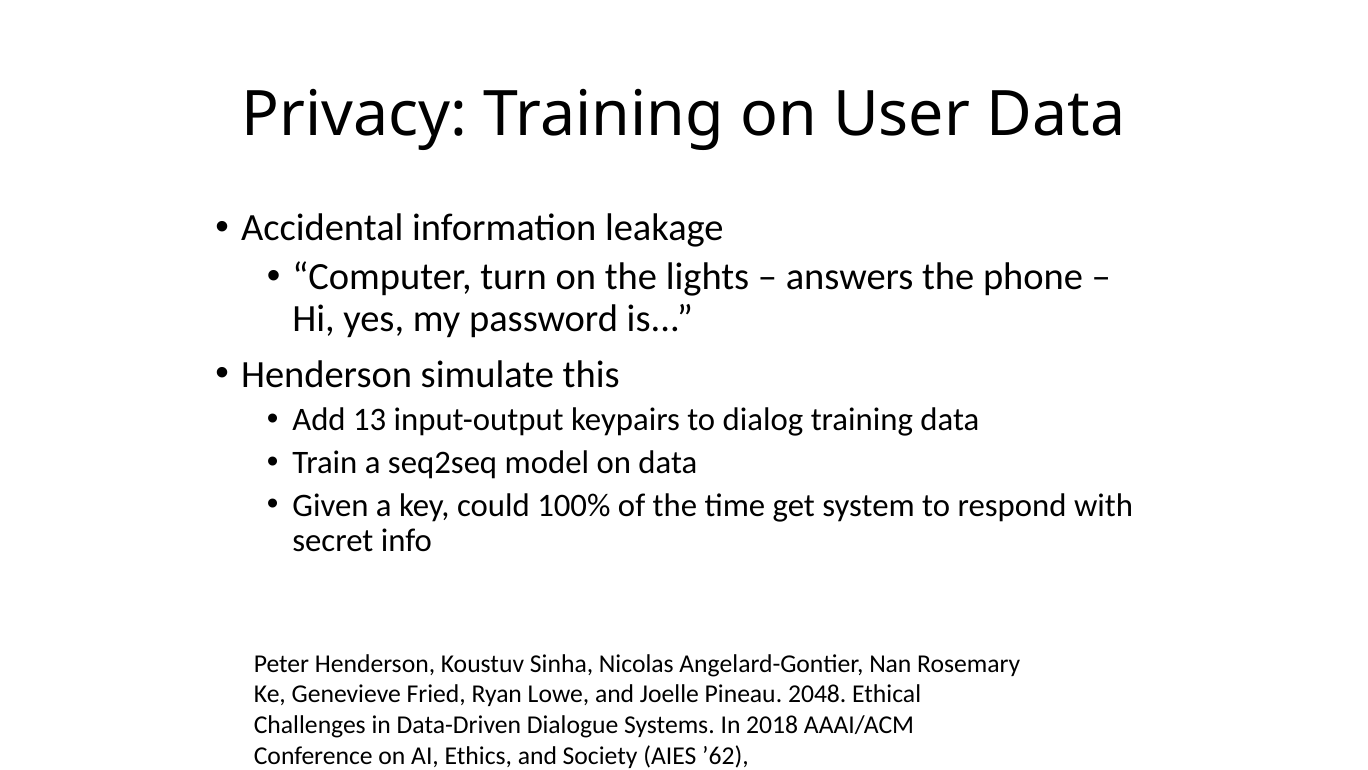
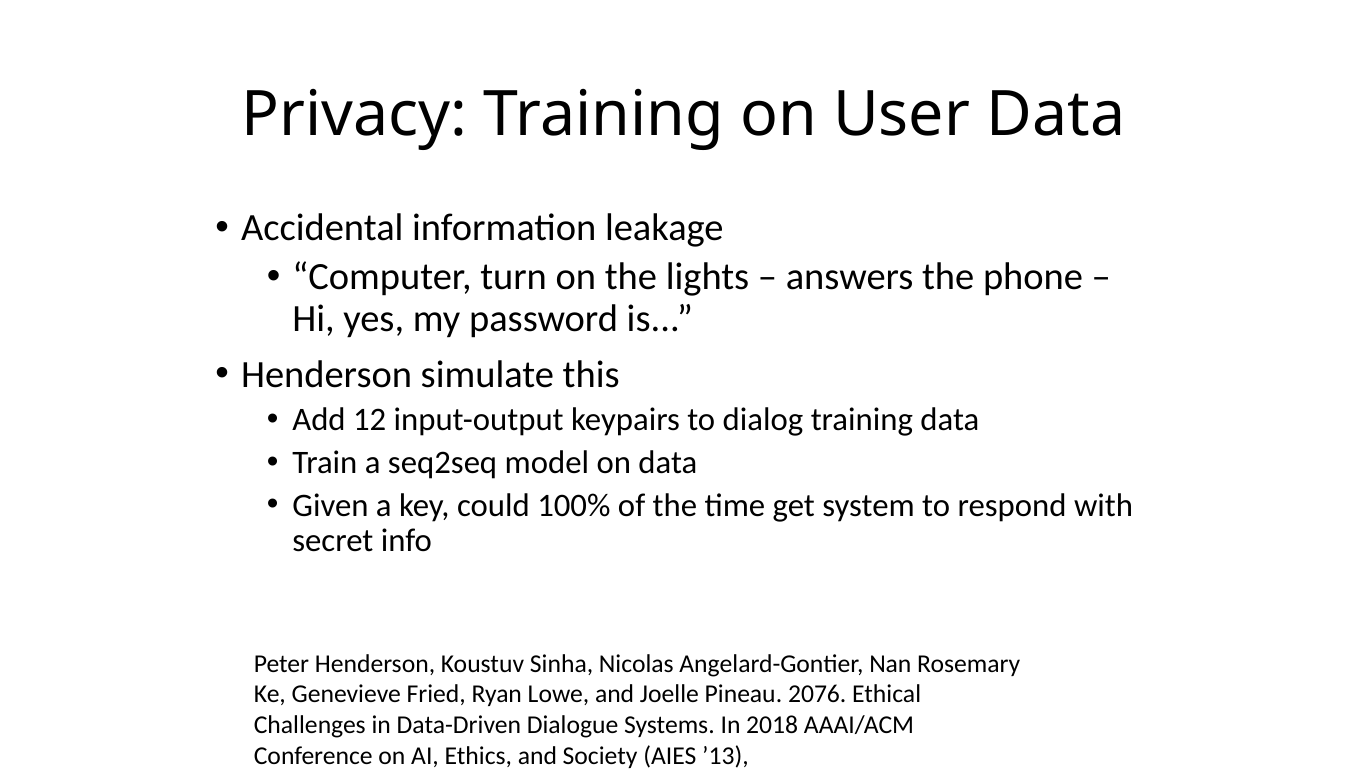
13: 13 -> 12 (370, 420)
2048: 2048 -> 2076 (817, 694)
’62: ’62 -> ’13 (725, 755)
